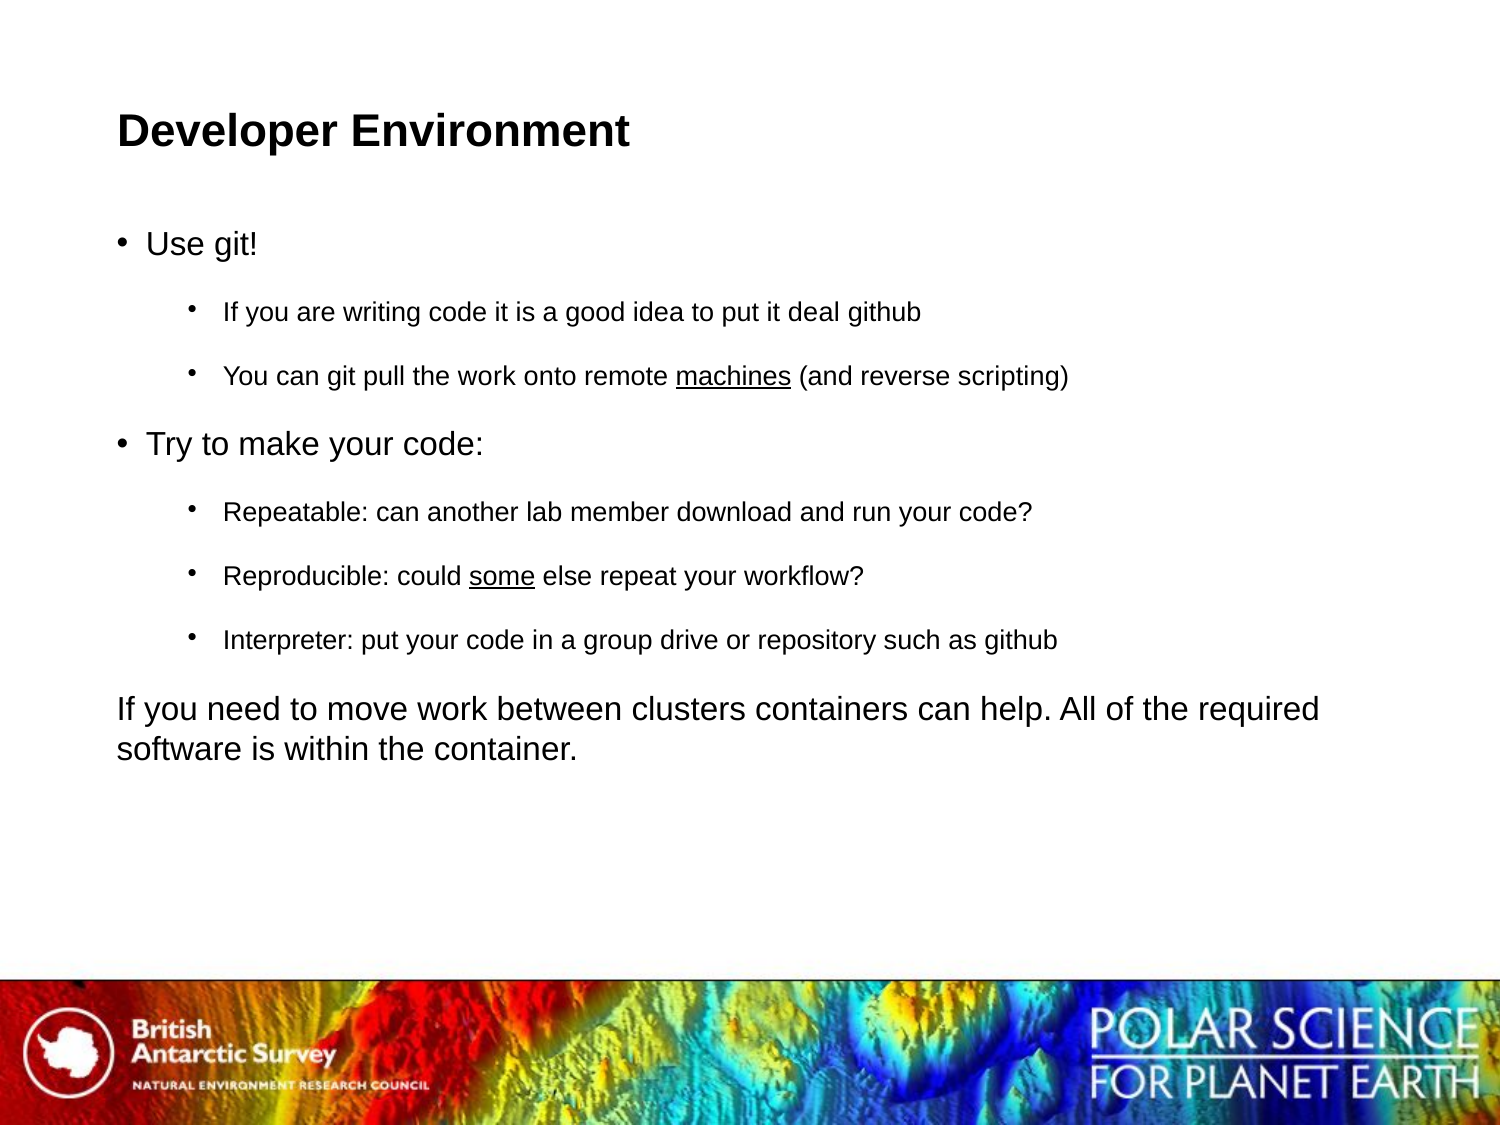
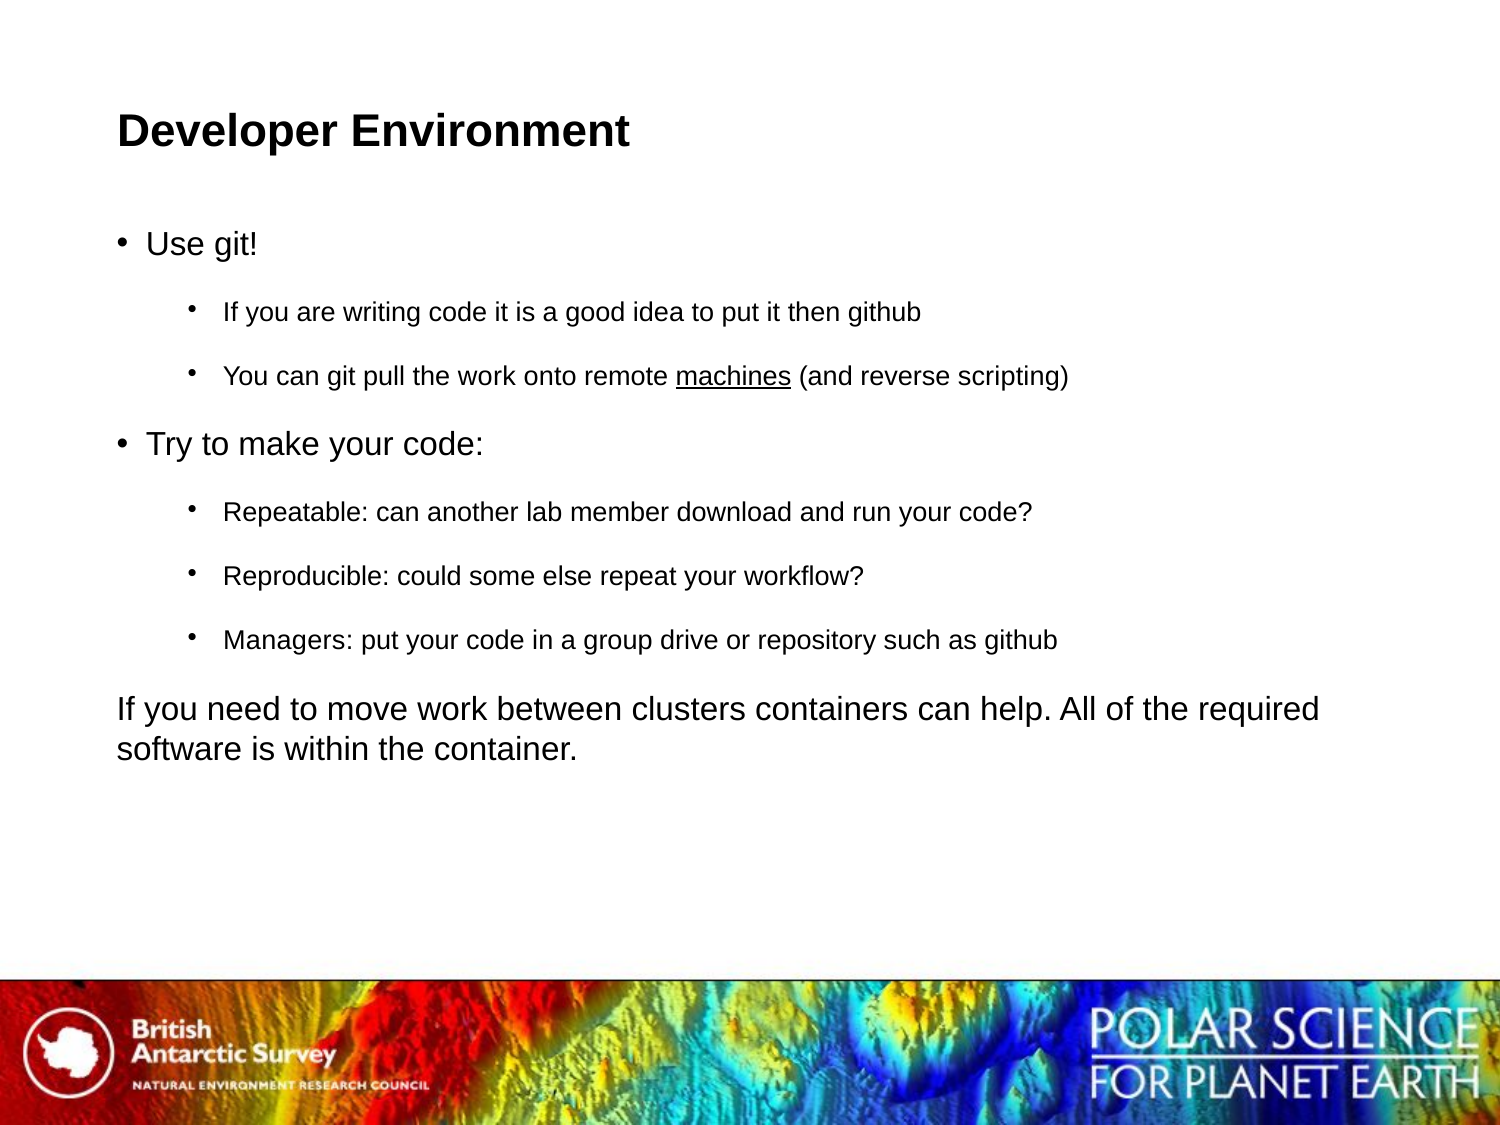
deal: deal -> then (814, 312)
some underline: present -> none (502, 577)
Interpreter: Interpreter -> Managers (288, 641)
